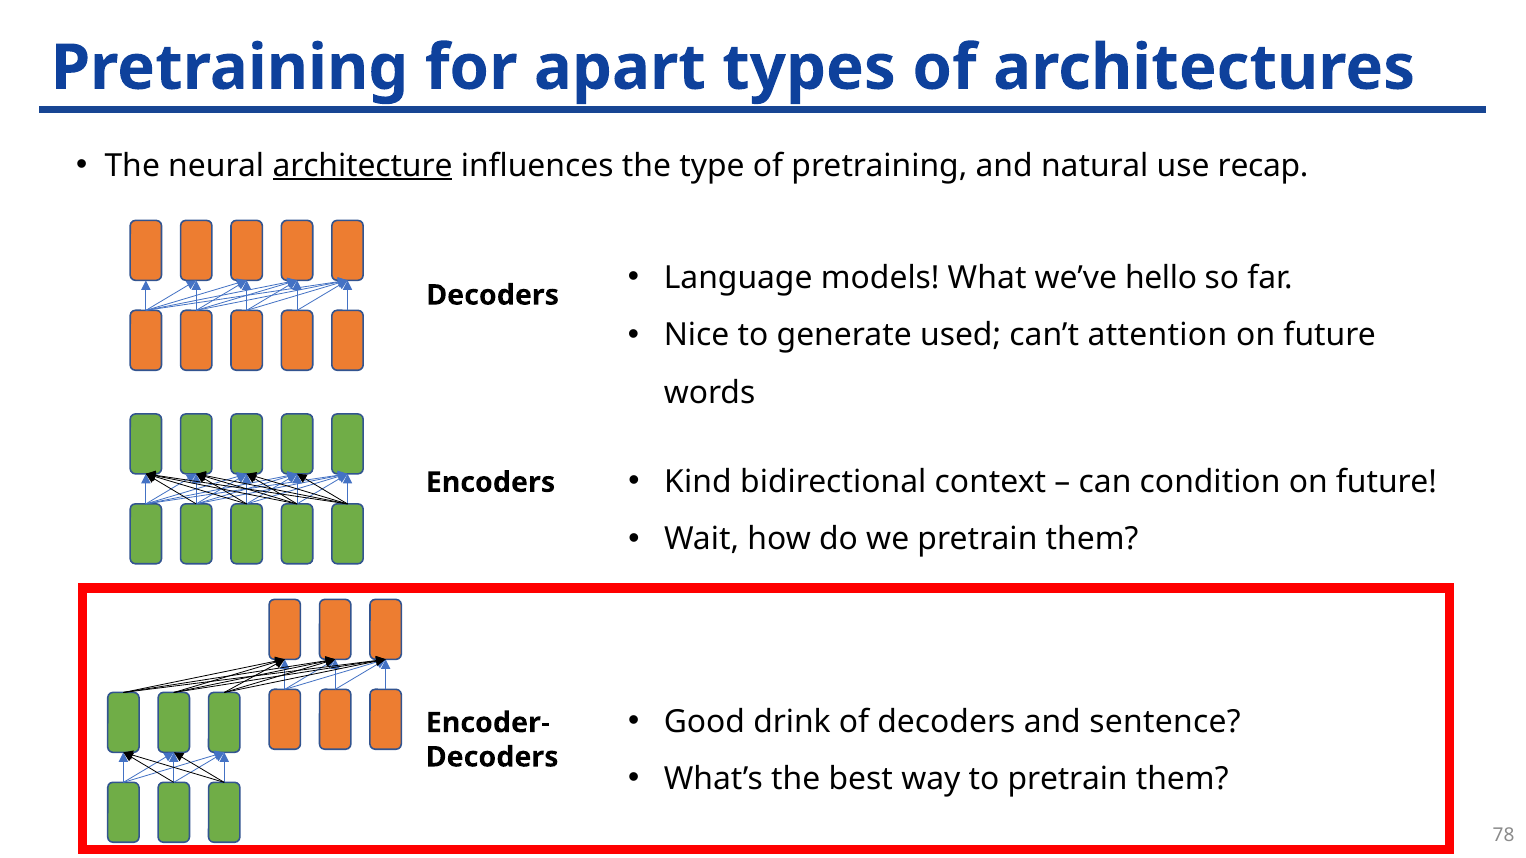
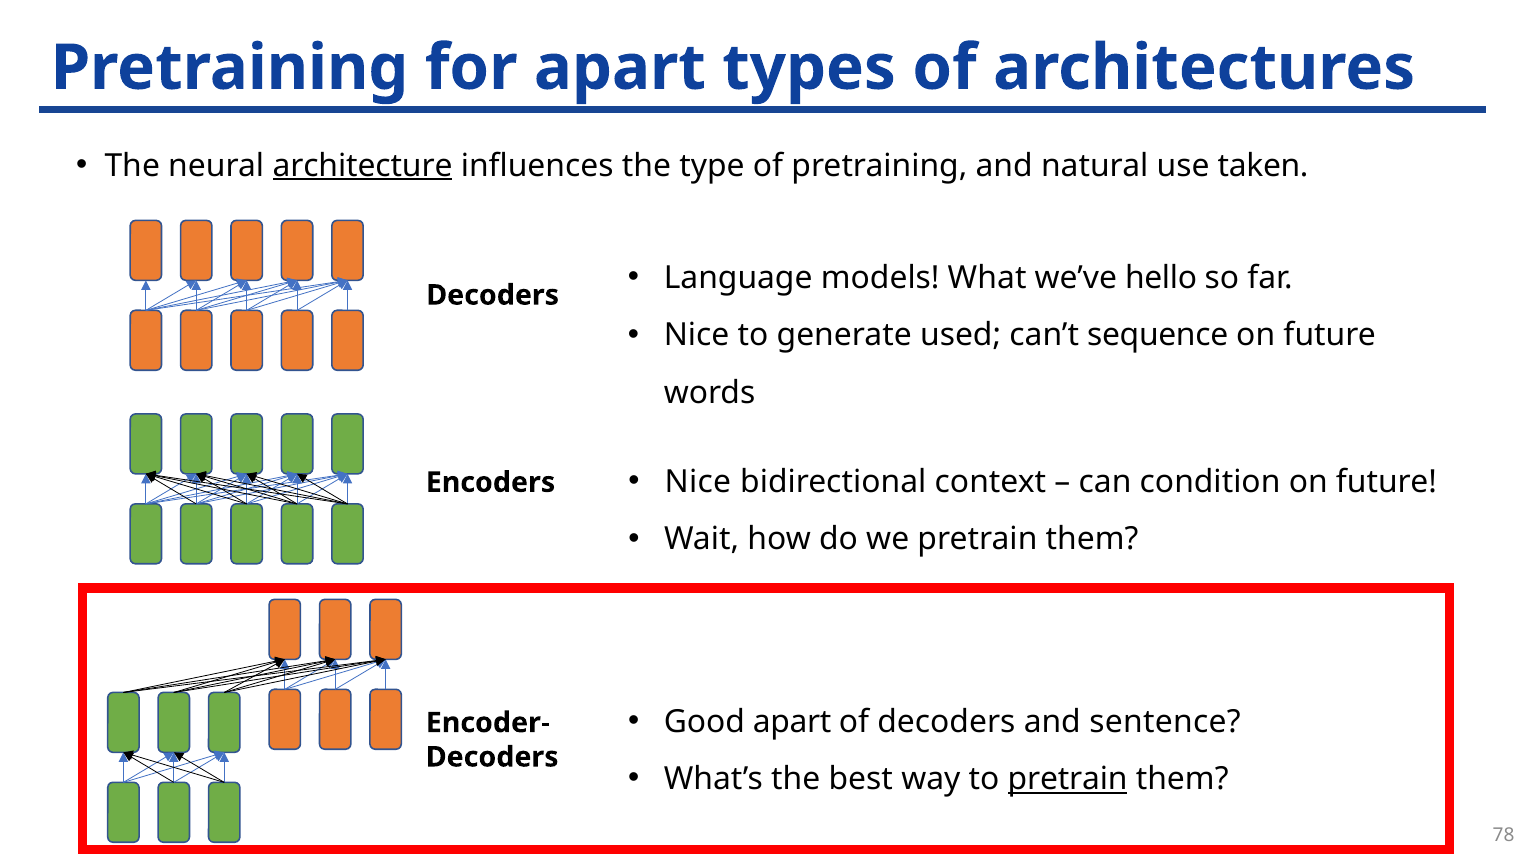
recap: recap -> taken (1263, 166)
attention: attention -> sequence (1158, 336)
Kind: Kind -> Nice (698, 482)
Good drink: drink -> apart (792, 722)
pretrain underline: none -> present (1068, 779)
